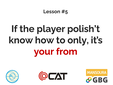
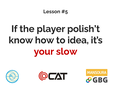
only: only -> idea (78, 40)
from: from -> slow (67, 51)
